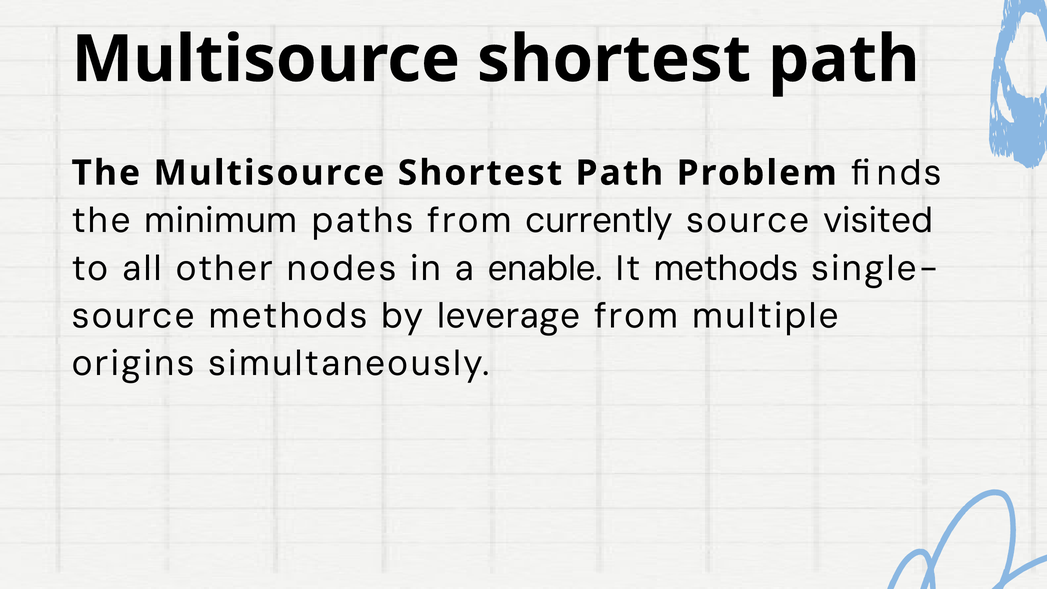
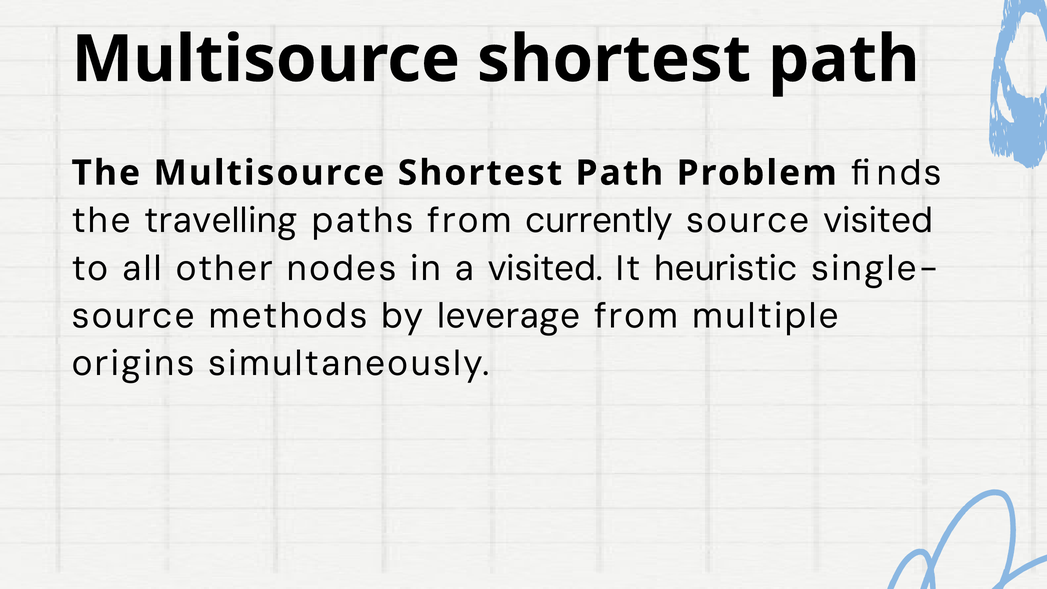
minimum: minimum -> travelling (221, 221)
a enable: enable -> visited (545, 268)
It methods: methods -> heuristic (726, 268)
